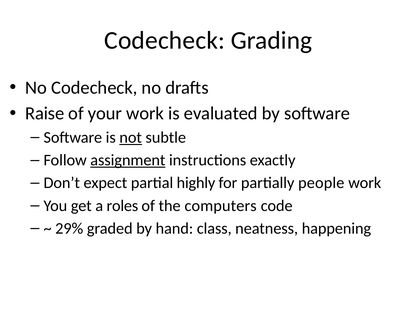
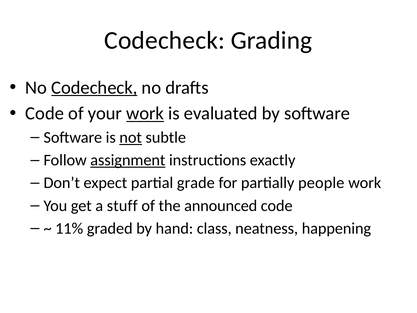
Codecheck underline: none -> present (94, 87)
Raise: Raise -> Code (45, 113)
work underline: none -> present (145, 113)
highly: highly -> grade (196, 183)
roles: roles -> stuff (122, 206)
computers: computers -> announced (221, 206)
29%: 29% -> 11% (69, 228)
